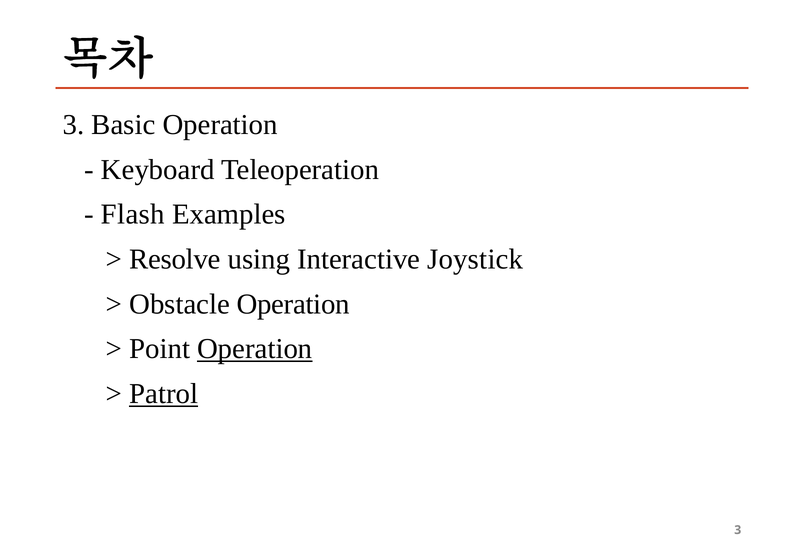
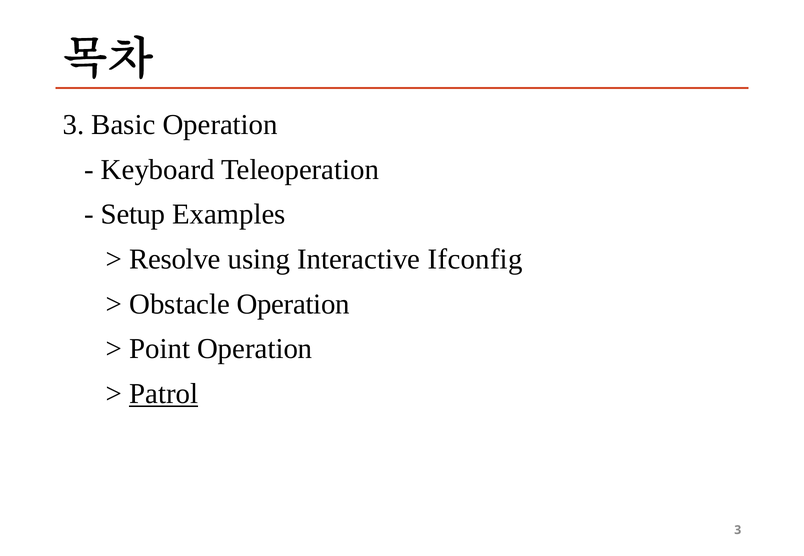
Flash: Flash -> Setup (133, 215)
Joystick: Joystick -> Ifconfig (475, 260)
Operation underline: present -> none (255, 349)
